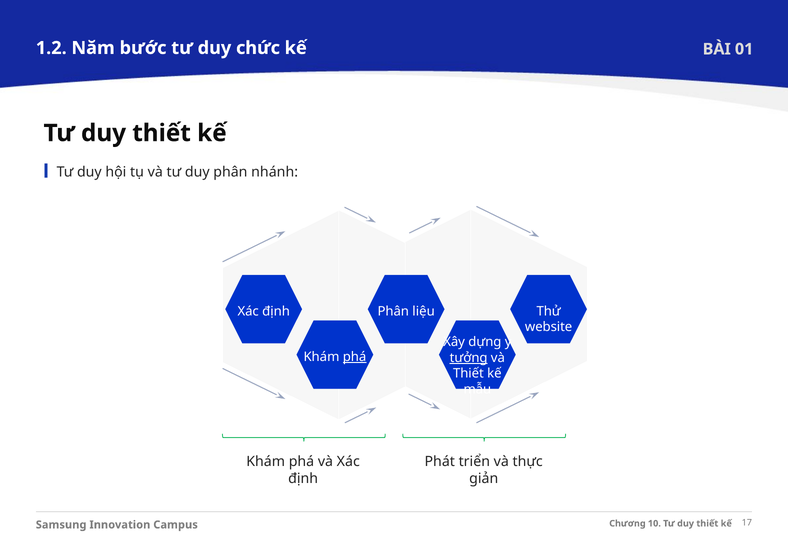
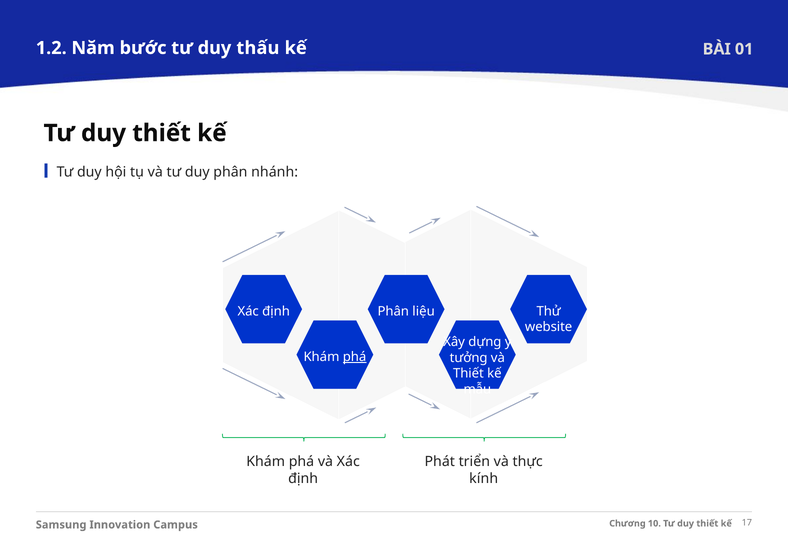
chức: chức -> thấu (258, 48)
tưởng underline: present -> none (469, 358)
giản: giản -> kính (484, 478)
